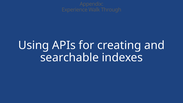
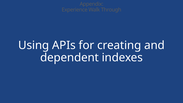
searchable: searchable -> dependent (70, 58)
